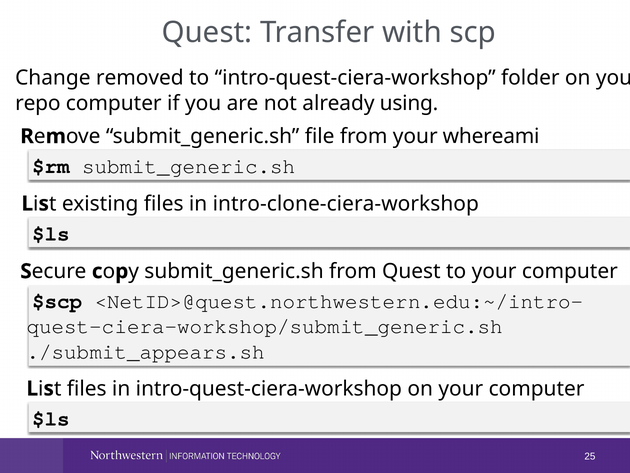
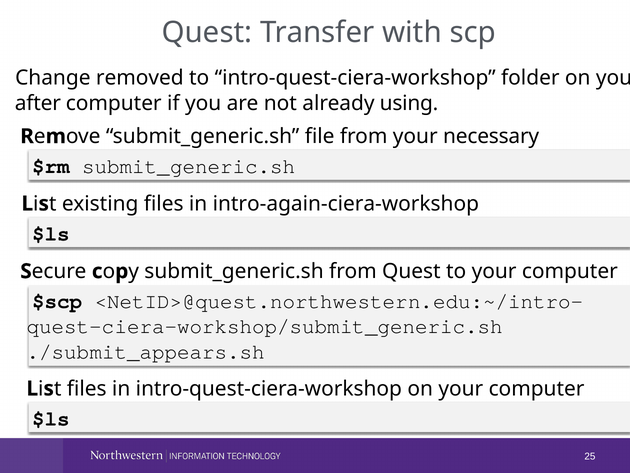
repo: repo -> after (38, 103)
whereami: whereami -> necessary (491, 136)
intro-clone-ciera-workshop: intro-clone-ciera-workshop -> intro-again-ciera-workshop (346, 203)
